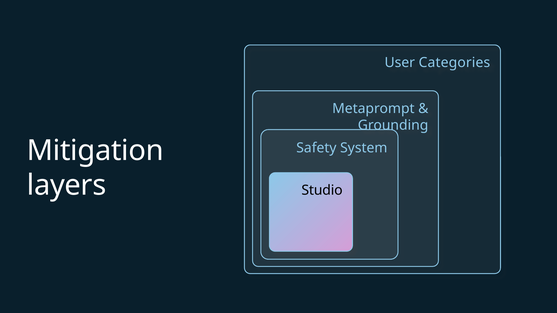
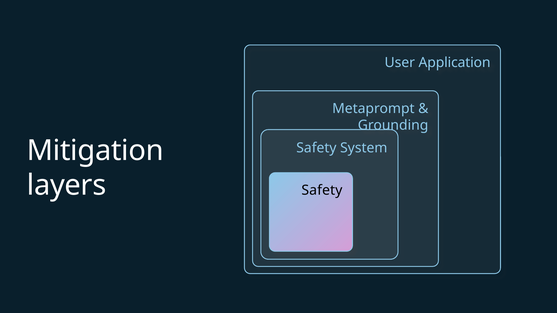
Categories: Categories -> Application (455, 63)
Studio: Studio -> Safety (322, 191)
